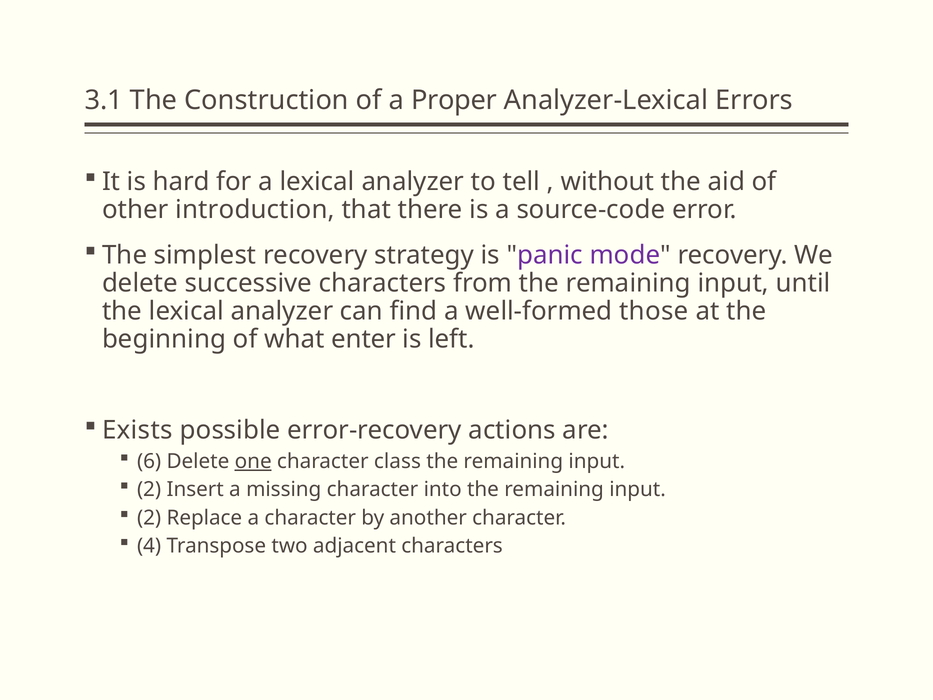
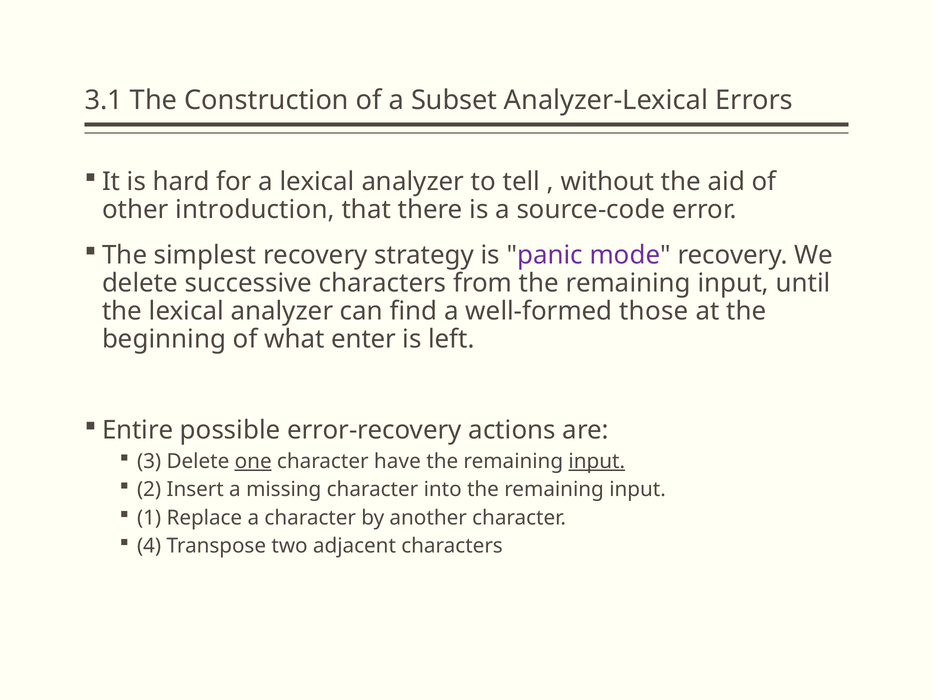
Proper: Proper -> Subset (454, 100)
Exists: Exists -> Entire (138, 430)
6: 6 -> 3 (149, 461)
class: class -> have (397, 461)
input underline: none -> present (597, 461)
2: 2 -> 1 (149, 518)
